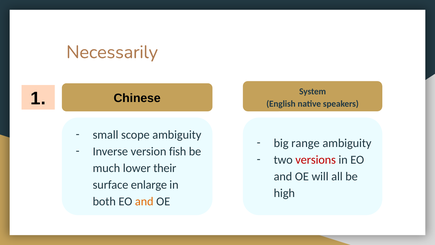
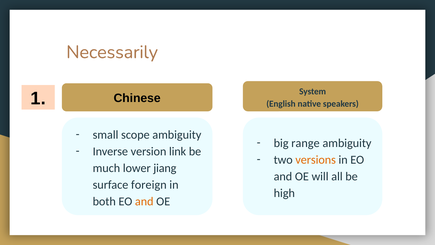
fish: fish -> link (178, 151)
versions colour: red -> orange (316, 160)
their: their -> jiang (165, 168)
enlarge: enlarge -> foreign (149, 185)
